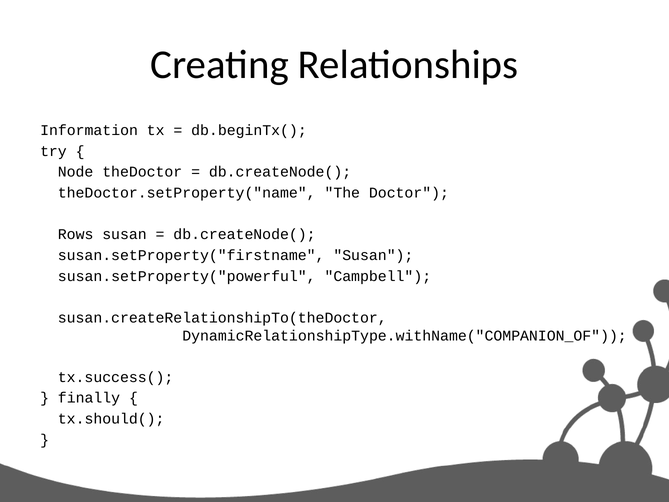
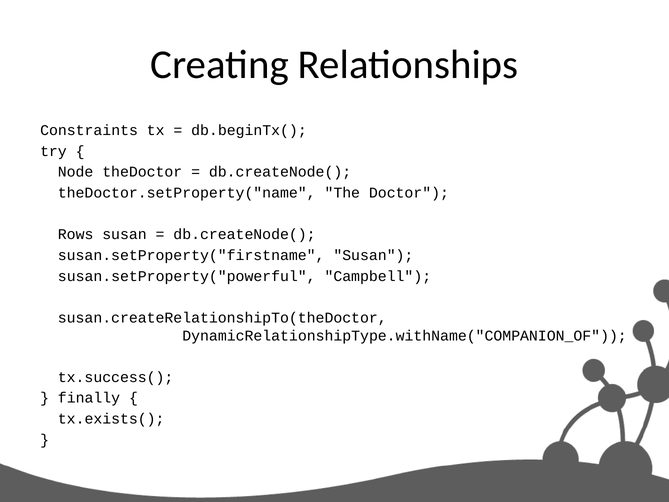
Information: Information -> Constraints (89, 130)
tx.should(: tx.should( -> tx.exists( (111, 419)
